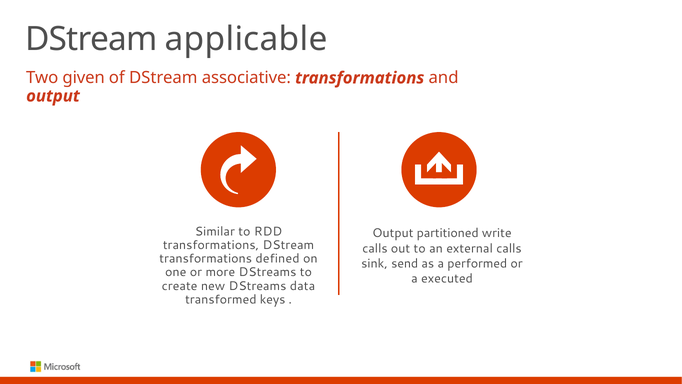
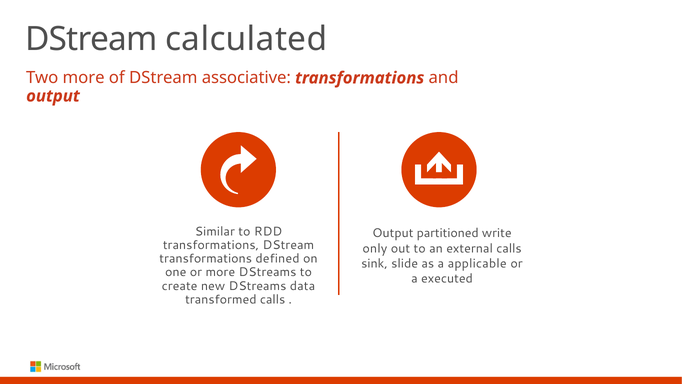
applicable: applicable -> calculated (246, 39)
Two given: given -> more (84, 78)
calls: calls -> only (375, 248)
send: send -> slide (405, 263)
performed: performed -> applicable (477, 263)
transformed keys: keys -> calls (273, 299)
